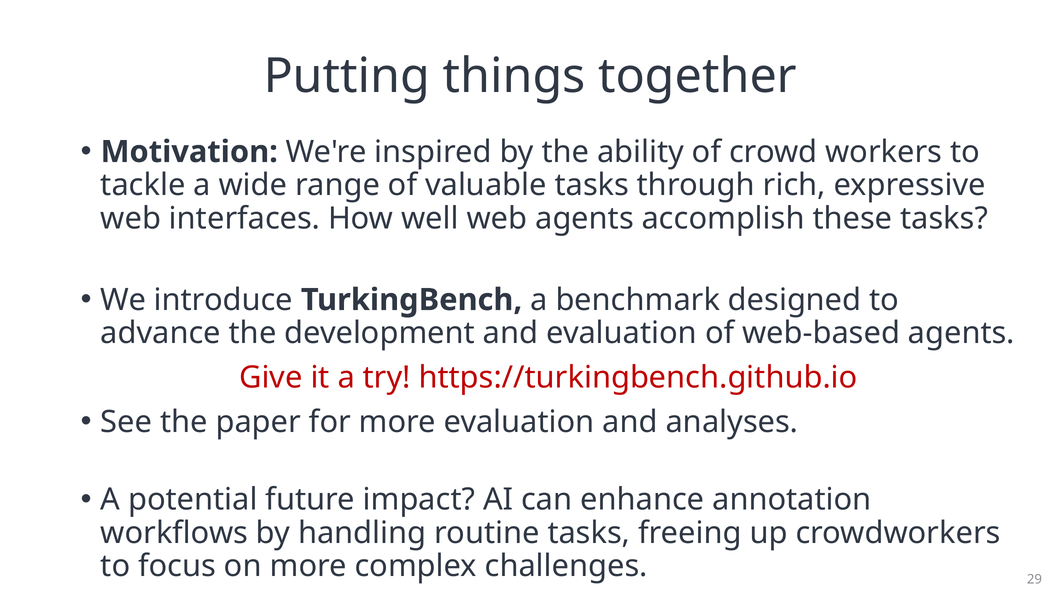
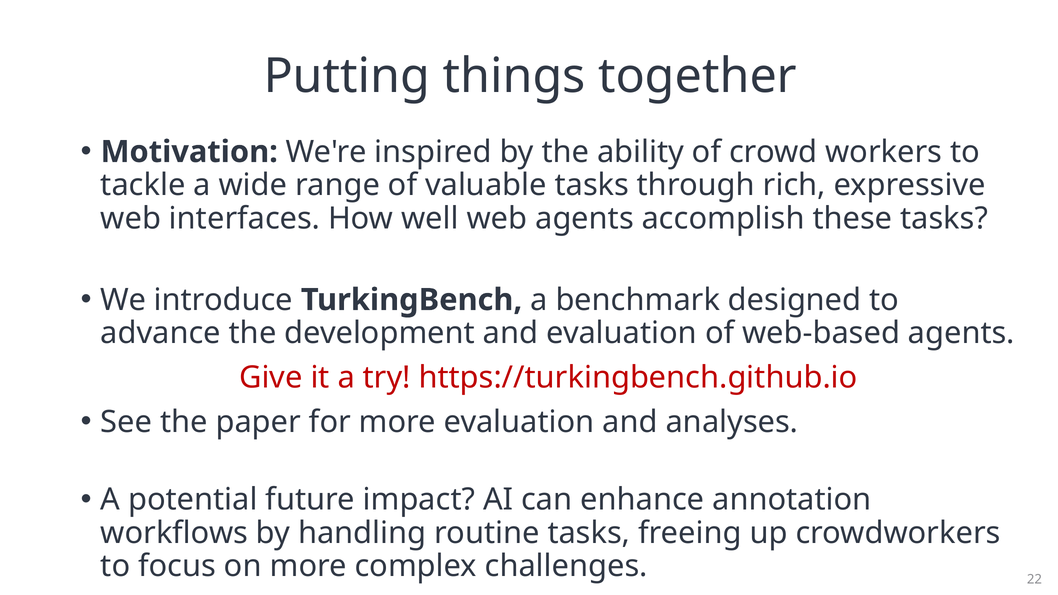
29: 29 -> 22 (1034, 580)
